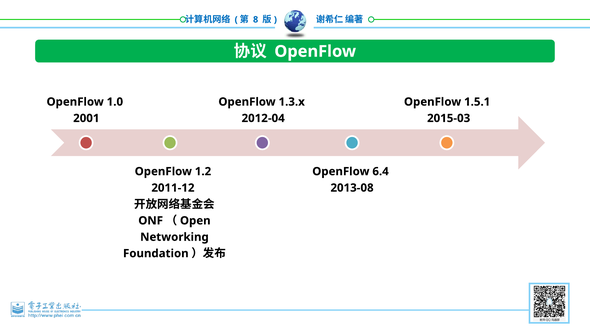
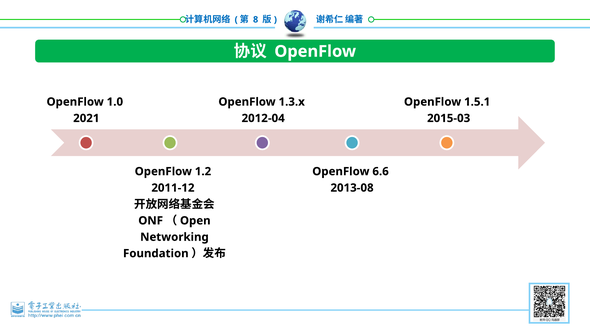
2001: 2001 -> 2021 (86, 118)
6.4: 6.4 -> 6.6 (381, 171)
